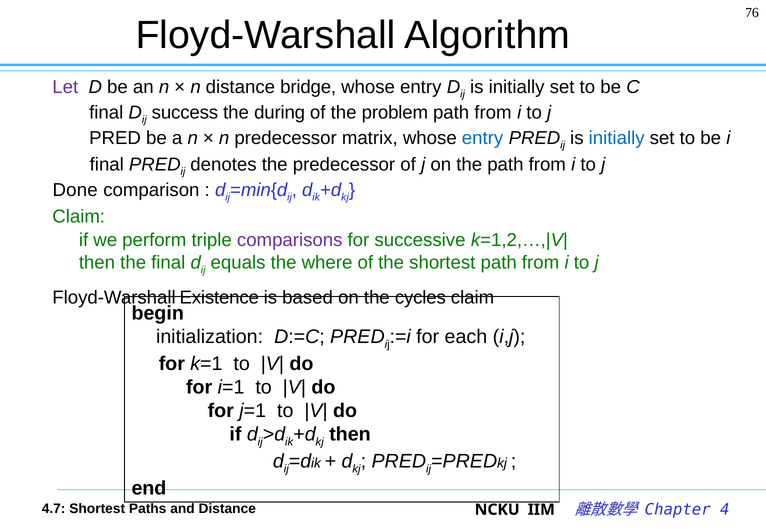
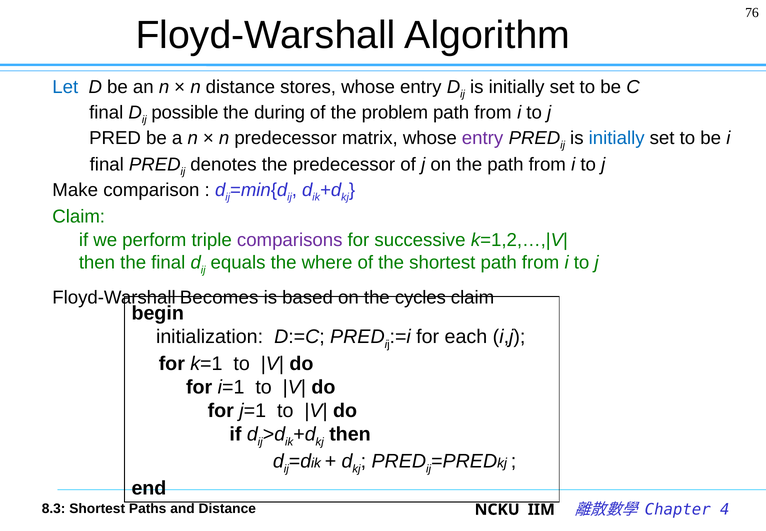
Let colour: purple -> blue (65, 87)
bridge: bridge -> stores (308, 87)
success: success -> possible (185, 112)
entry colour: blue -> purple (483, 138)
Done: Done -> Make (75, 190)
Existence: Existence -> Becomes (219, 297)
4.7: 4.7 -> 8.3 (54, 508)
